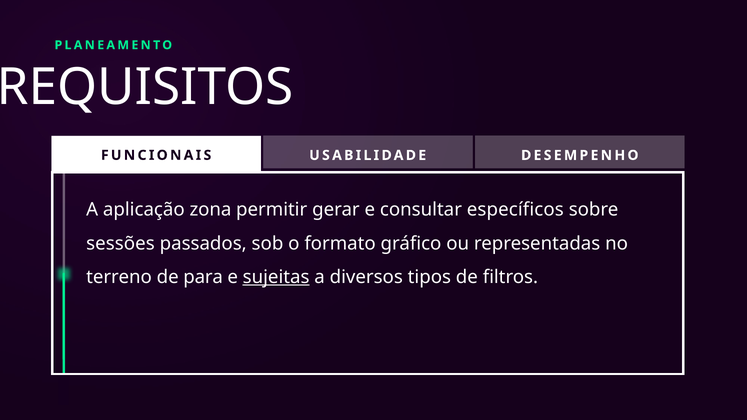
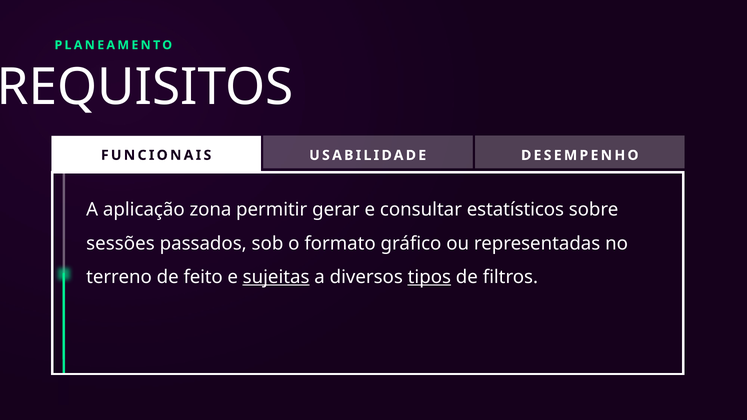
específicos: específicos -> estatísticos (515, 210)
para: para -> feito (203, 277)
tipos underline: none -> present (429, 277)
